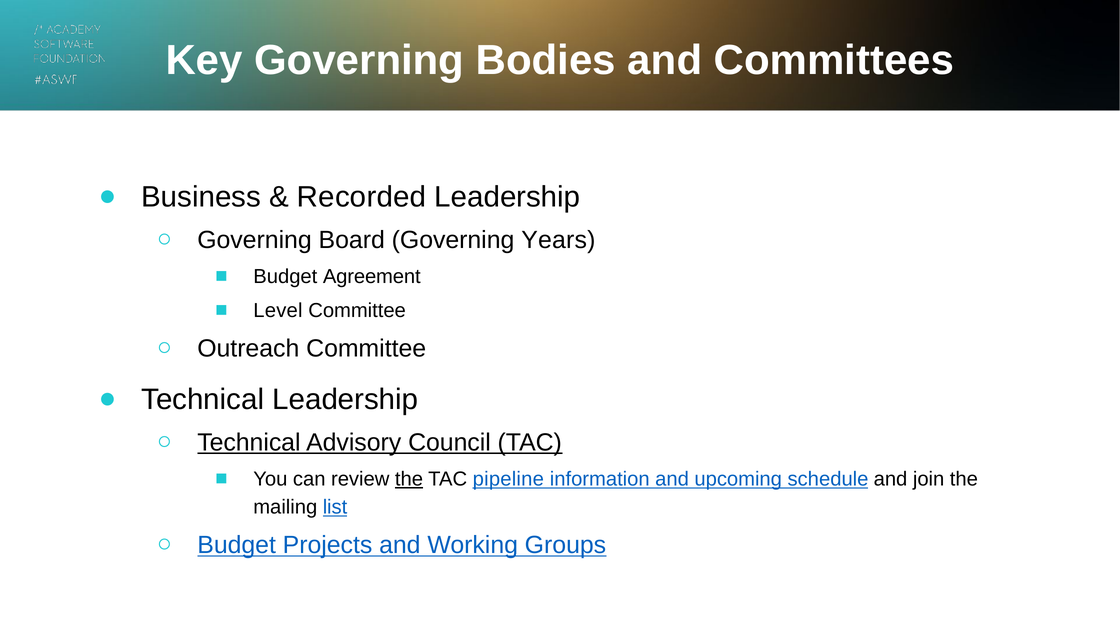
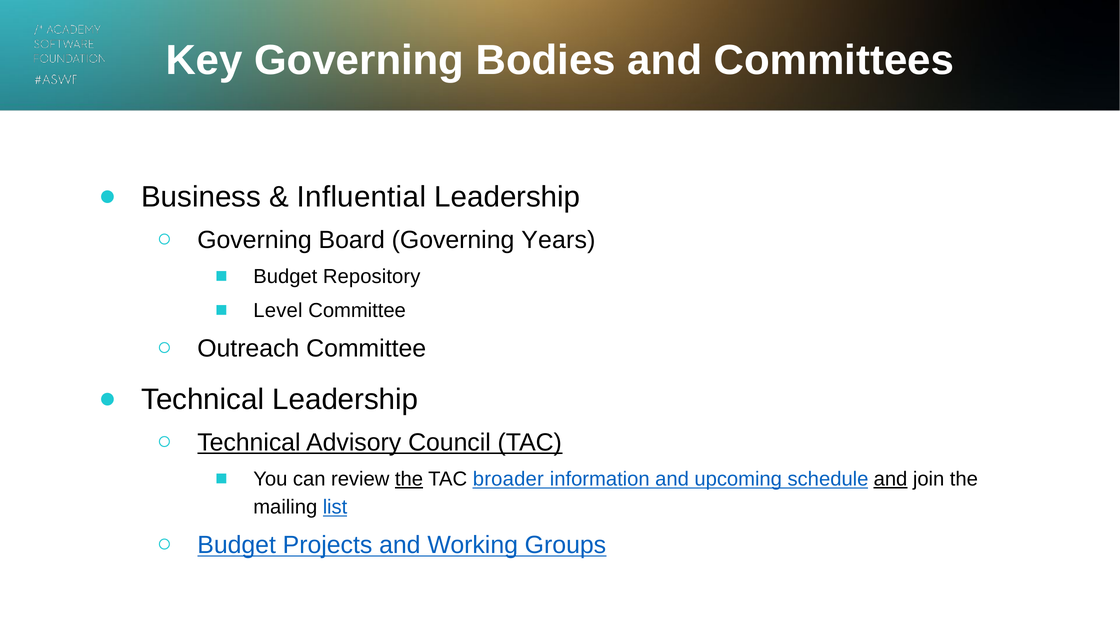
Recorded: Recorded -> Influential (361, 197)
Agreement: Agreement -> Repository (372, 277)
pipeline: pipeline -> broader (508, 479)
and underline: none -> present (891, 479)
